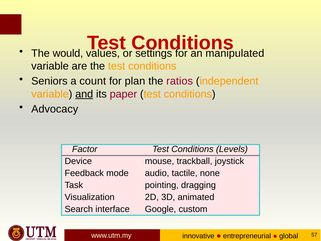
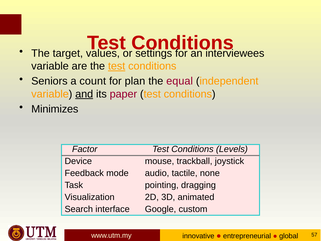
would: would -> target (68, 53)
manipulated: manipulated -> interviewees (235, 53)
test underline: none -> present (117, 66)
ratios: ratios -> equal (180, 81)
Advocacy: Advocacy -> Minimizes (55, 109)
